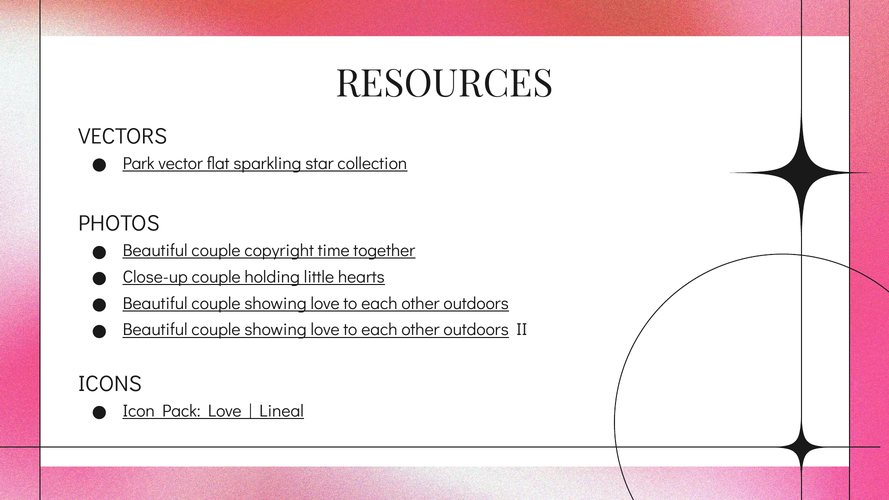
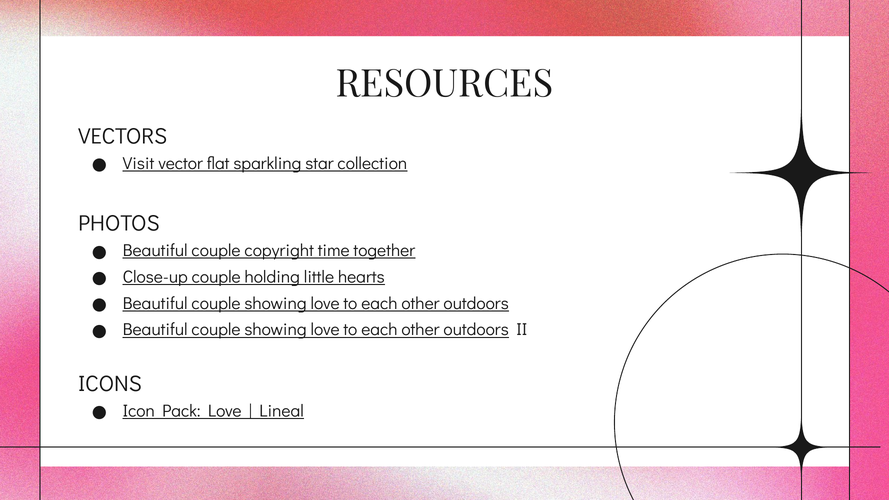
Park: Park -> Visit (138, 163)
